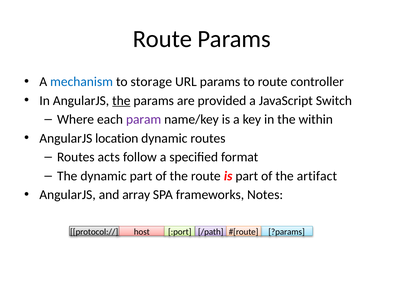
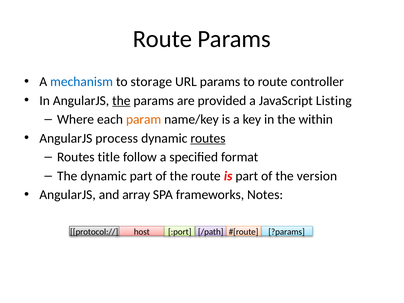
Switch: Switch -> Listing (334, 101)
param colour: purple -> orange (144, 119)
location: location -> process (117, 138)
routes underline: none -> present (208, 138)
acts: acts -> title (109, 157)
artifact: artifact -> version (317, 176)
